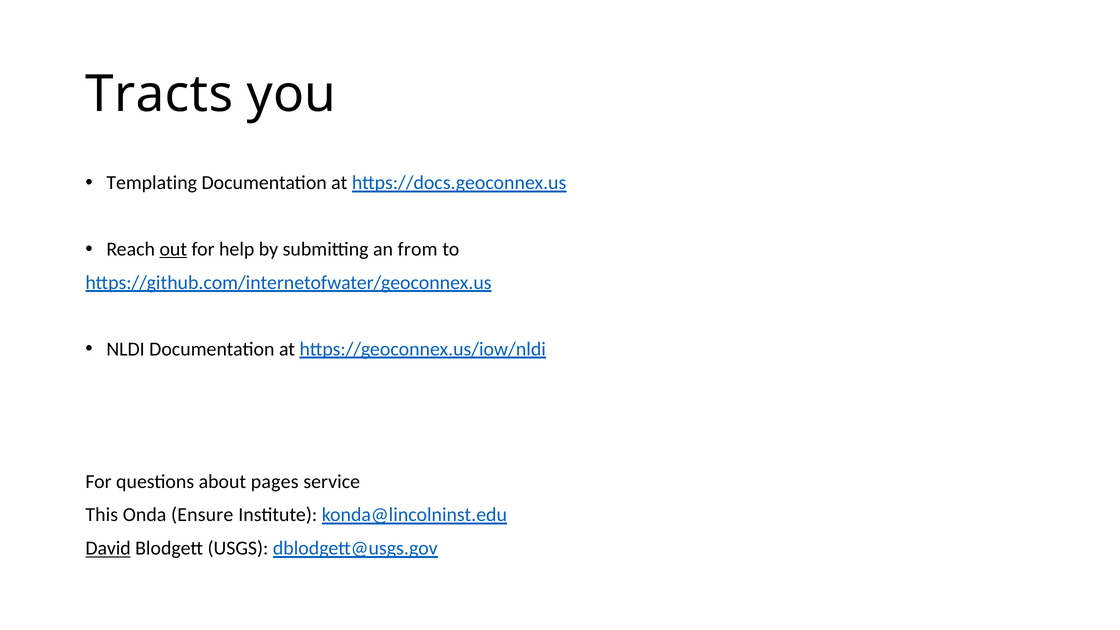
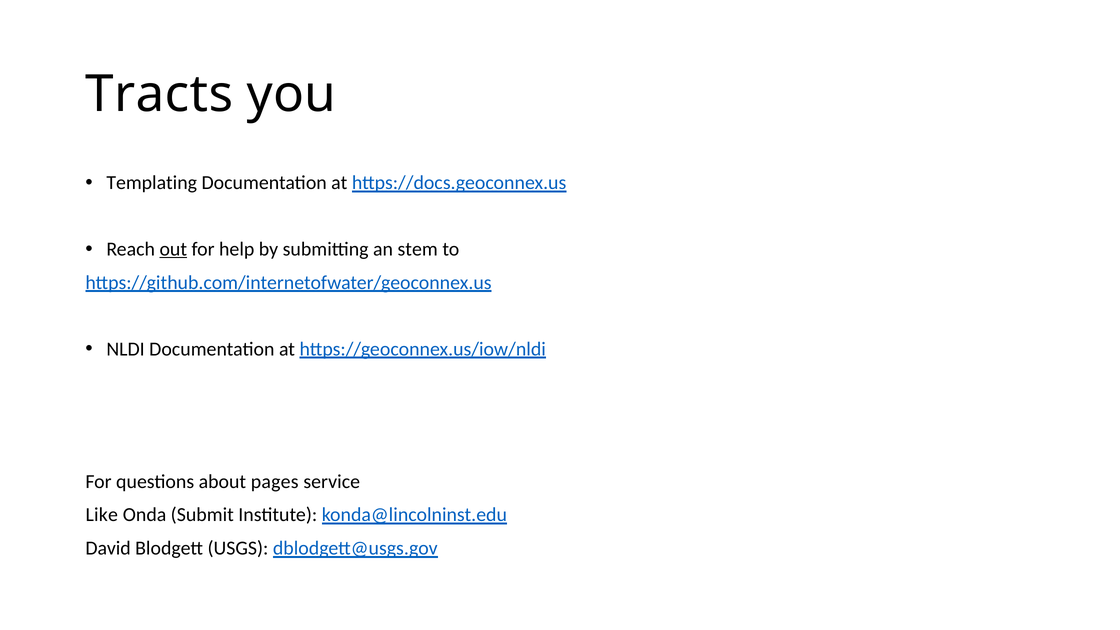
from: from -> stem (418, 249)
This: This -> Like (102, 515)
Ensure: Ensure -> Submit (202, 515)
David underline: present -> none (108, 548)
